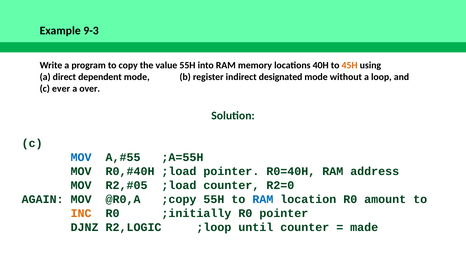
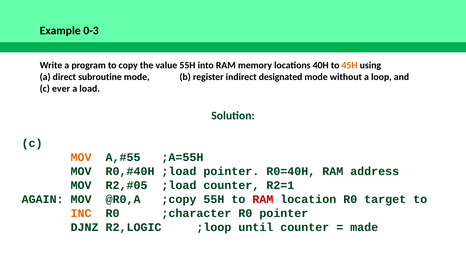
9-3: 9-3 -> 0-3 (91, 31)
dependent: dependent -> subroutine (100, 77)
over: over -> load (90, 89)
MOV colour: blue -> orange (81, 157)
R2=0: R2=0 -> R2=1 (280, 185)
RAM colour: blue -> red (263, 199)
amount: amount -> target (385, 199)
;initially: ;initially -> ;character (196, 213)
